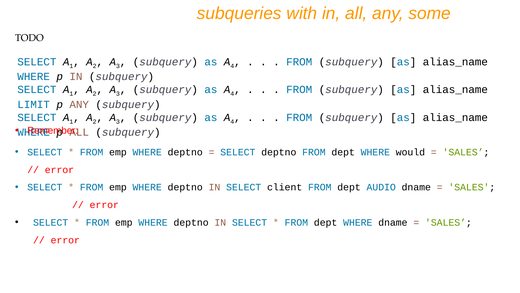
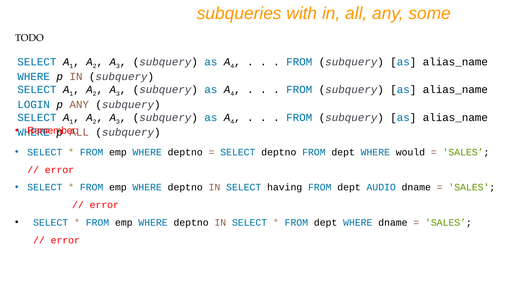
LIMIT: LIMIT -> LOGIN (34, 104)
client: client -> having (285, 187)
